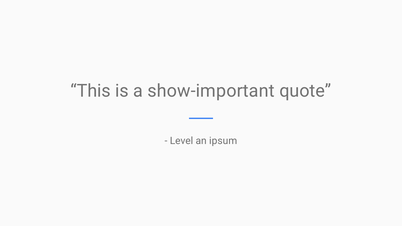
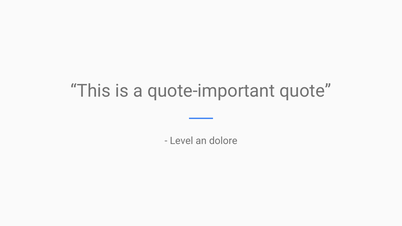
show-important: show-important -> quote-important (211, 91)
ipsum: ipsum -> dolore (223, 141)
